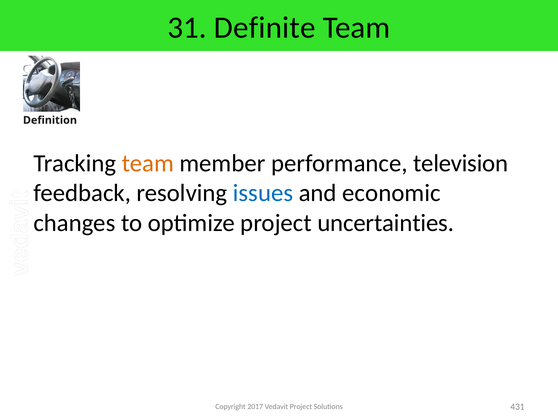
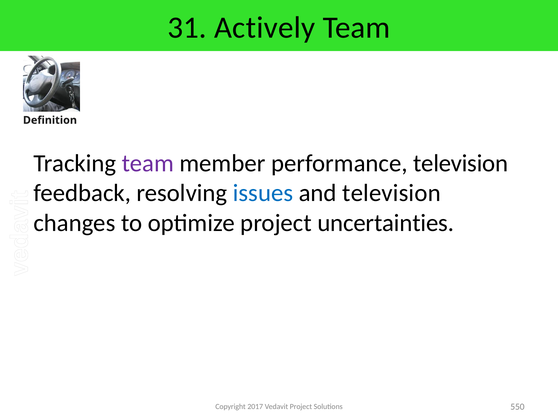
Definite: Definite -> Actively (265, 28)
team colour: orange -> purple (148, 164)
and economic: economic -> television (391, 193)
431: 431 -> 550 (517, 407)
